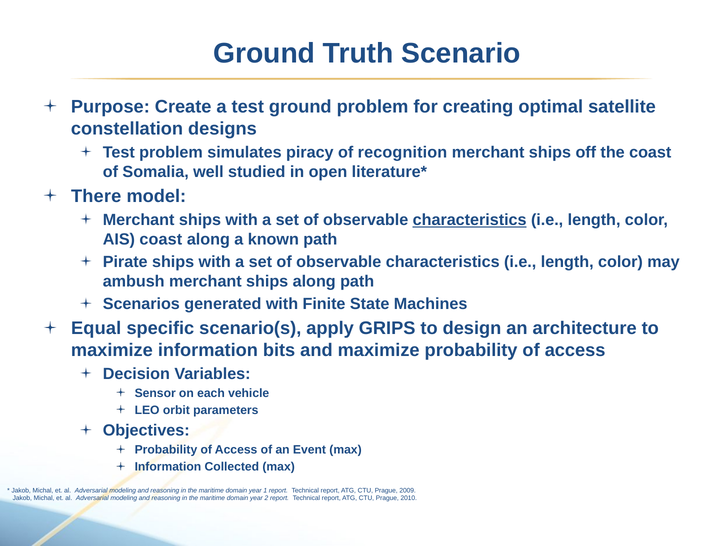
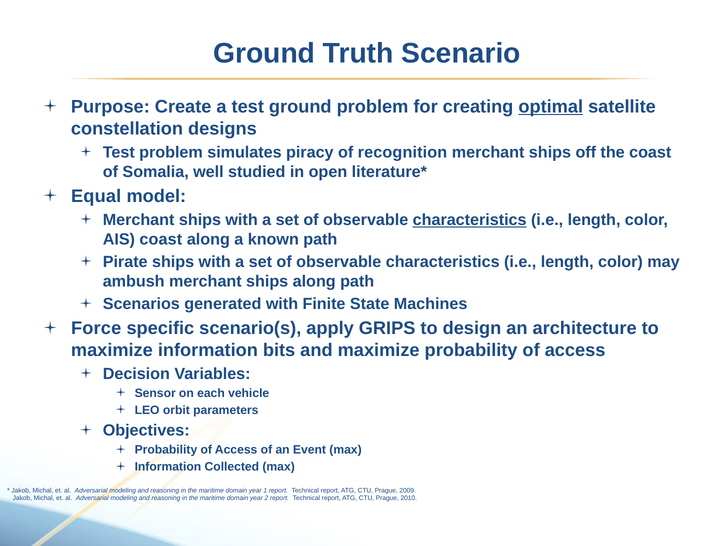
optimal underline: none -> present (551, 107)
There: There -> Equal (96, 196)
Equal: Equal -> Force (96, 328)
